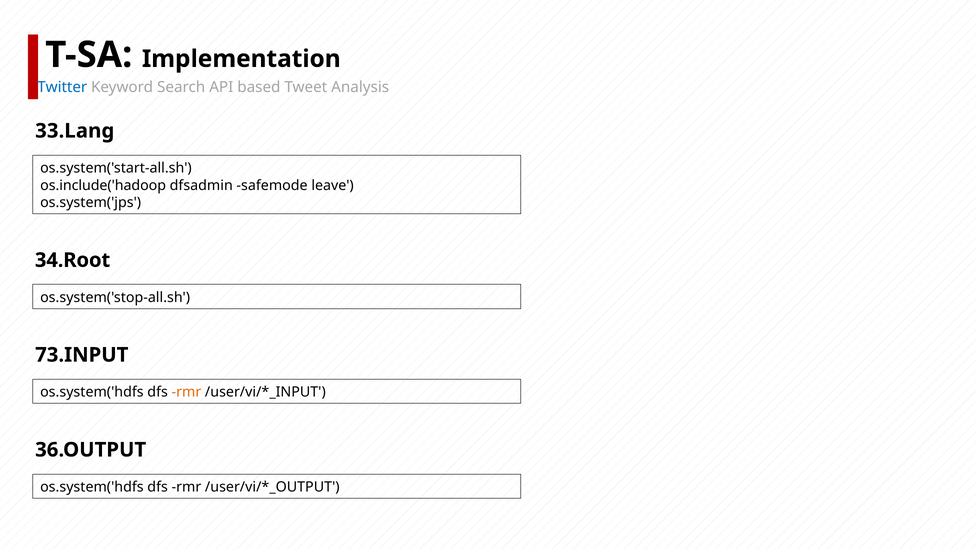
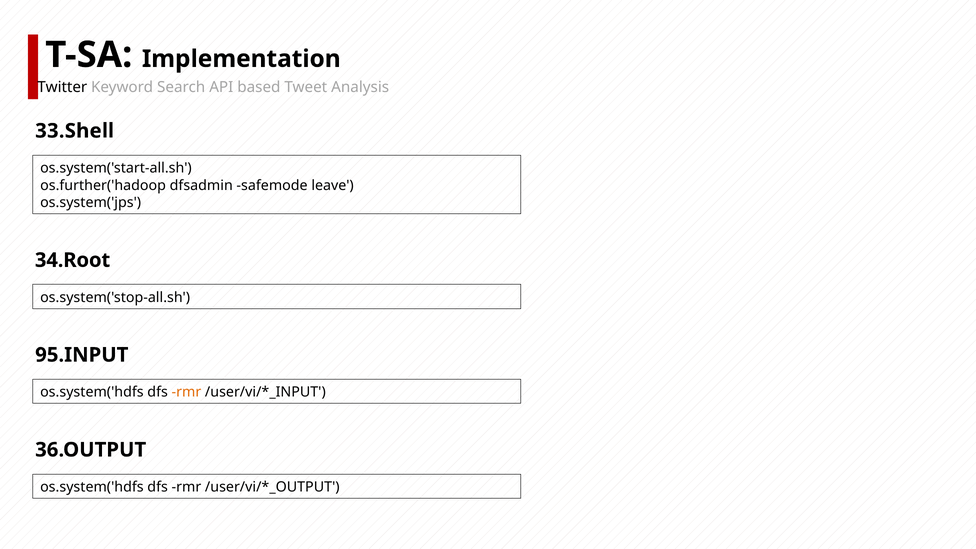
Twitter colour: blue -> black (62, 87)
33.Lang: 33.Lang -> 33.Shell (75, 131)
os.include('hadoop: os.include('hadoop -> os.further('hadoop (103, 185)
73.INPUT: 73.INPUT -> 95.INPUT (82, 355)
